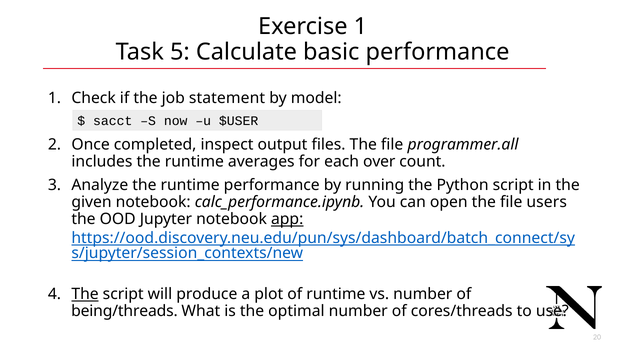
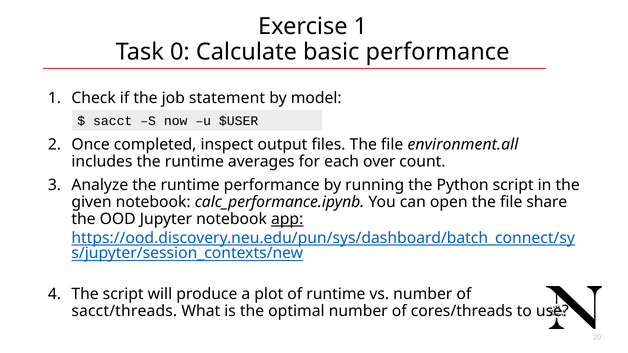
5: 5 -> 0 (180, 52)
programmer.all: programmer.all -> environment.all (463, 145)
users: users -> share (547, 202)
The underline: present -> none (85, 294)
being/threads: being/threads -> sacct/threads (124, 311)
